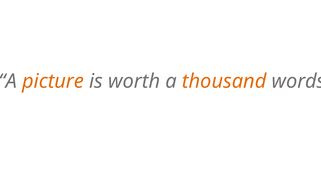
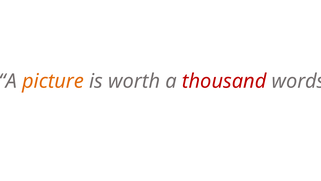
thousand colour: orange -> red (224, 81)
